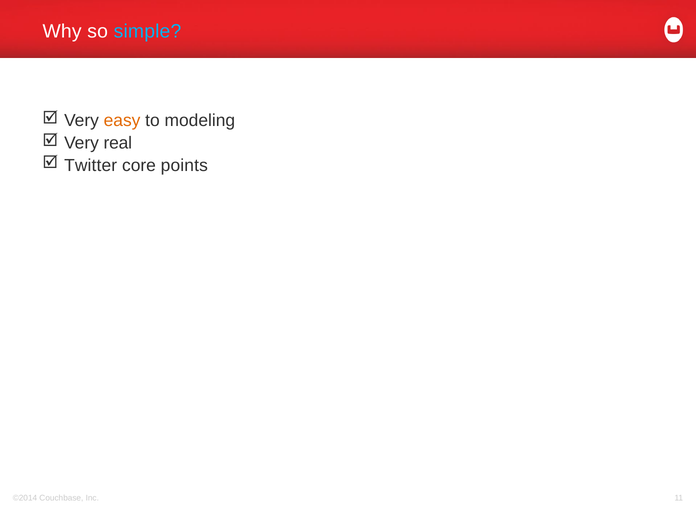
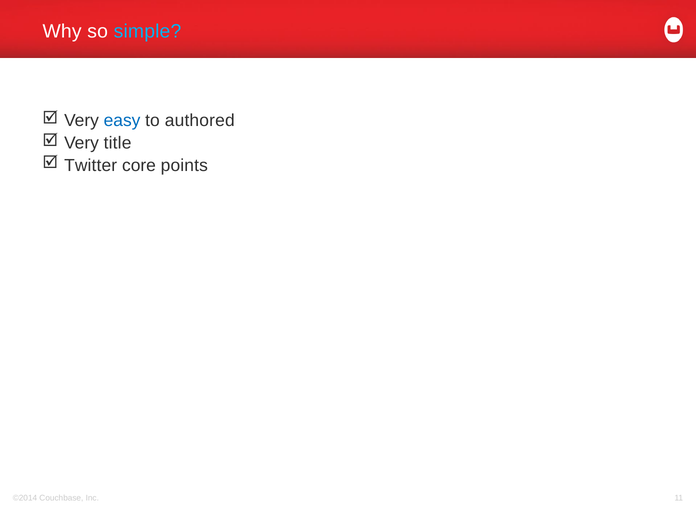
easy colour: orange -> blue (122, 121)
modeling: modeling -> authored (200, 121)
real: real -> title (118, 143)
